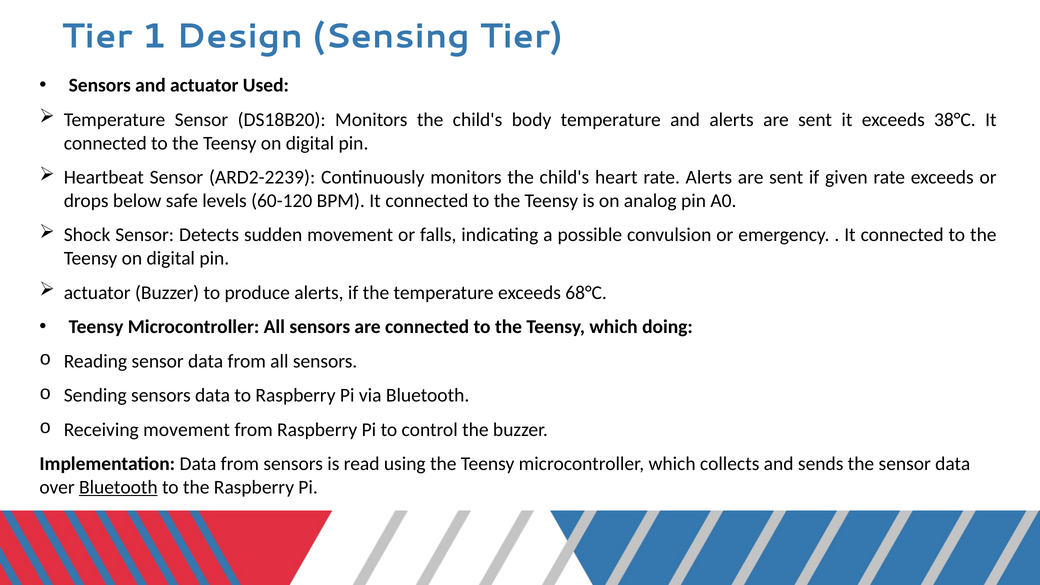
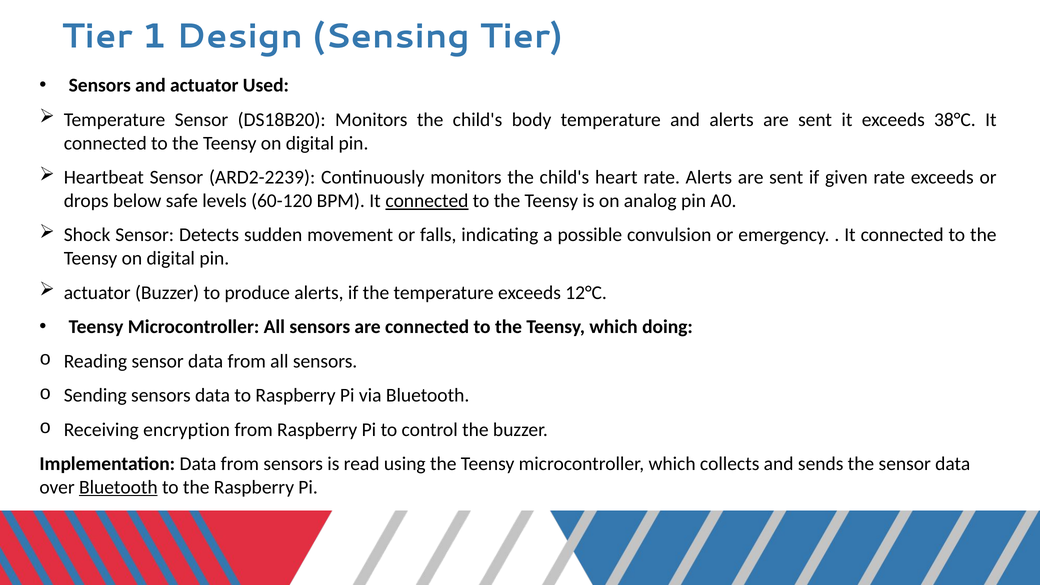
connected underline: none -> present (427, 201)
68°C: 68°C -> 12°C (586, 293)
Receiving movement: movement -> encryption (187, 430)
